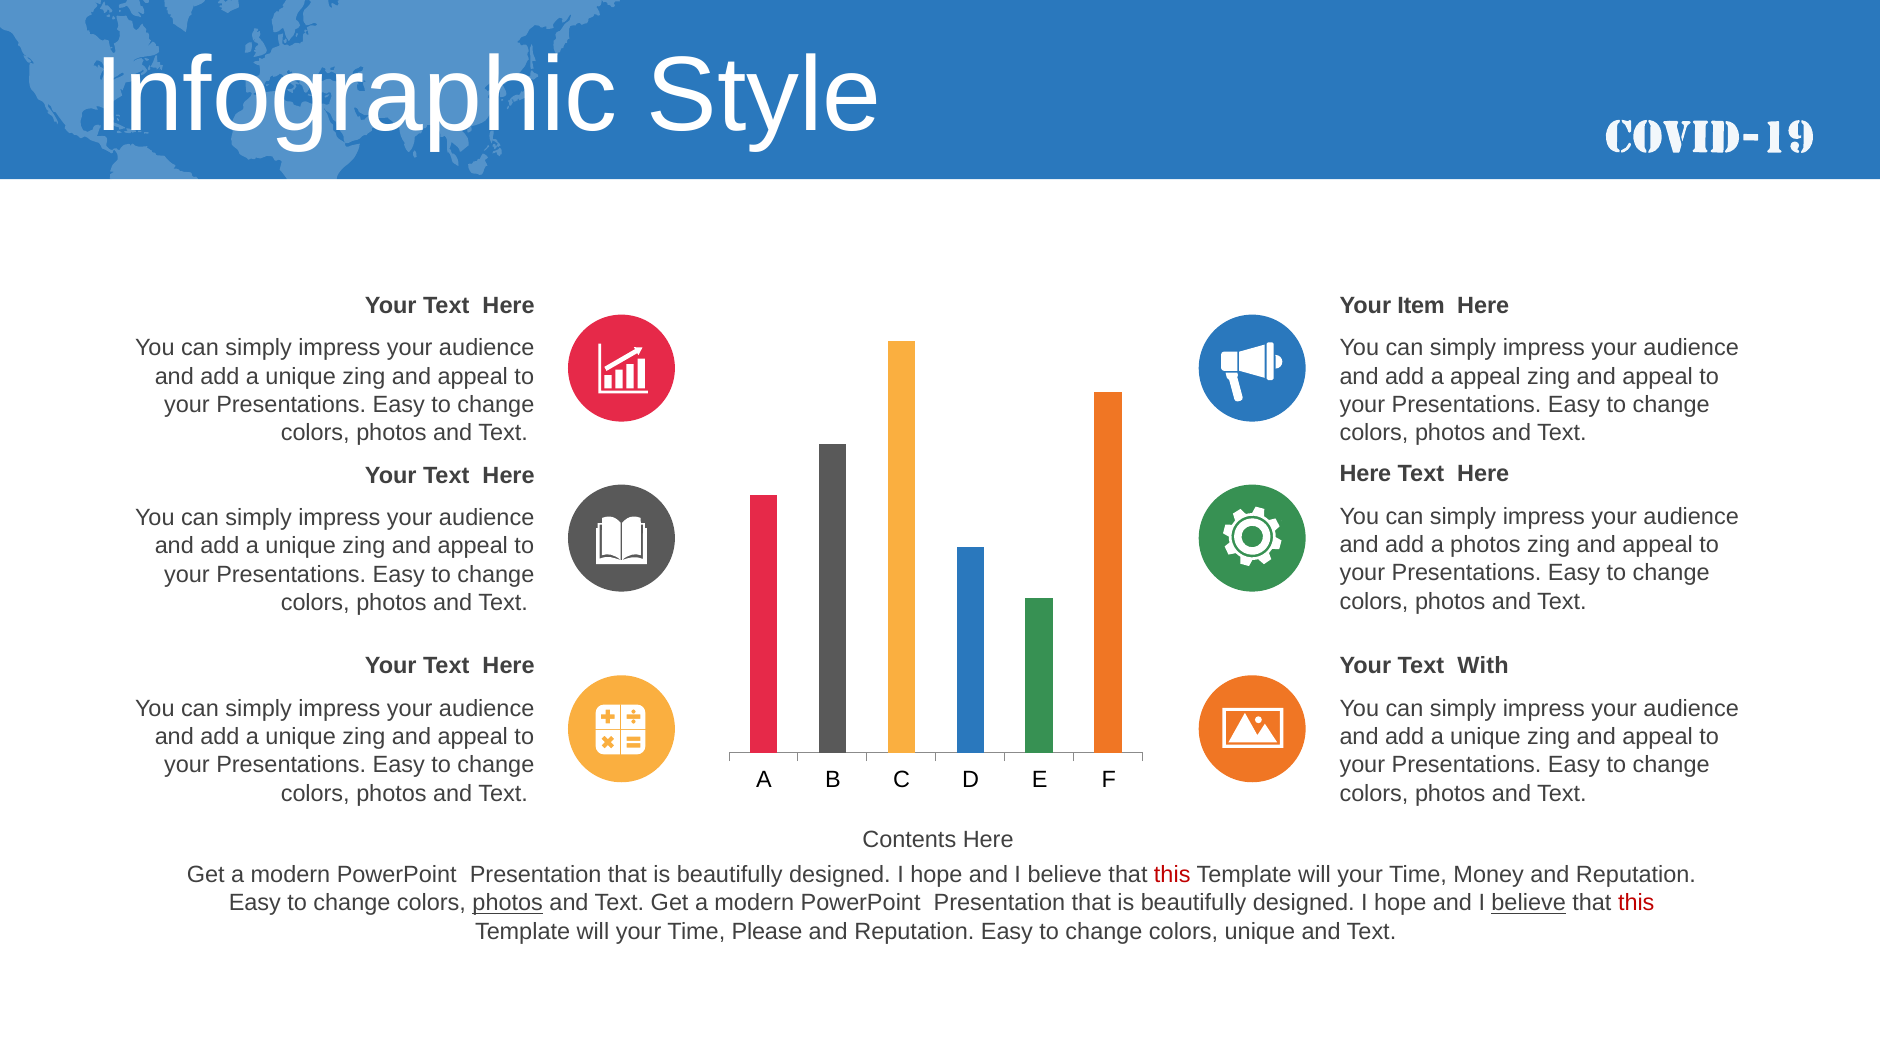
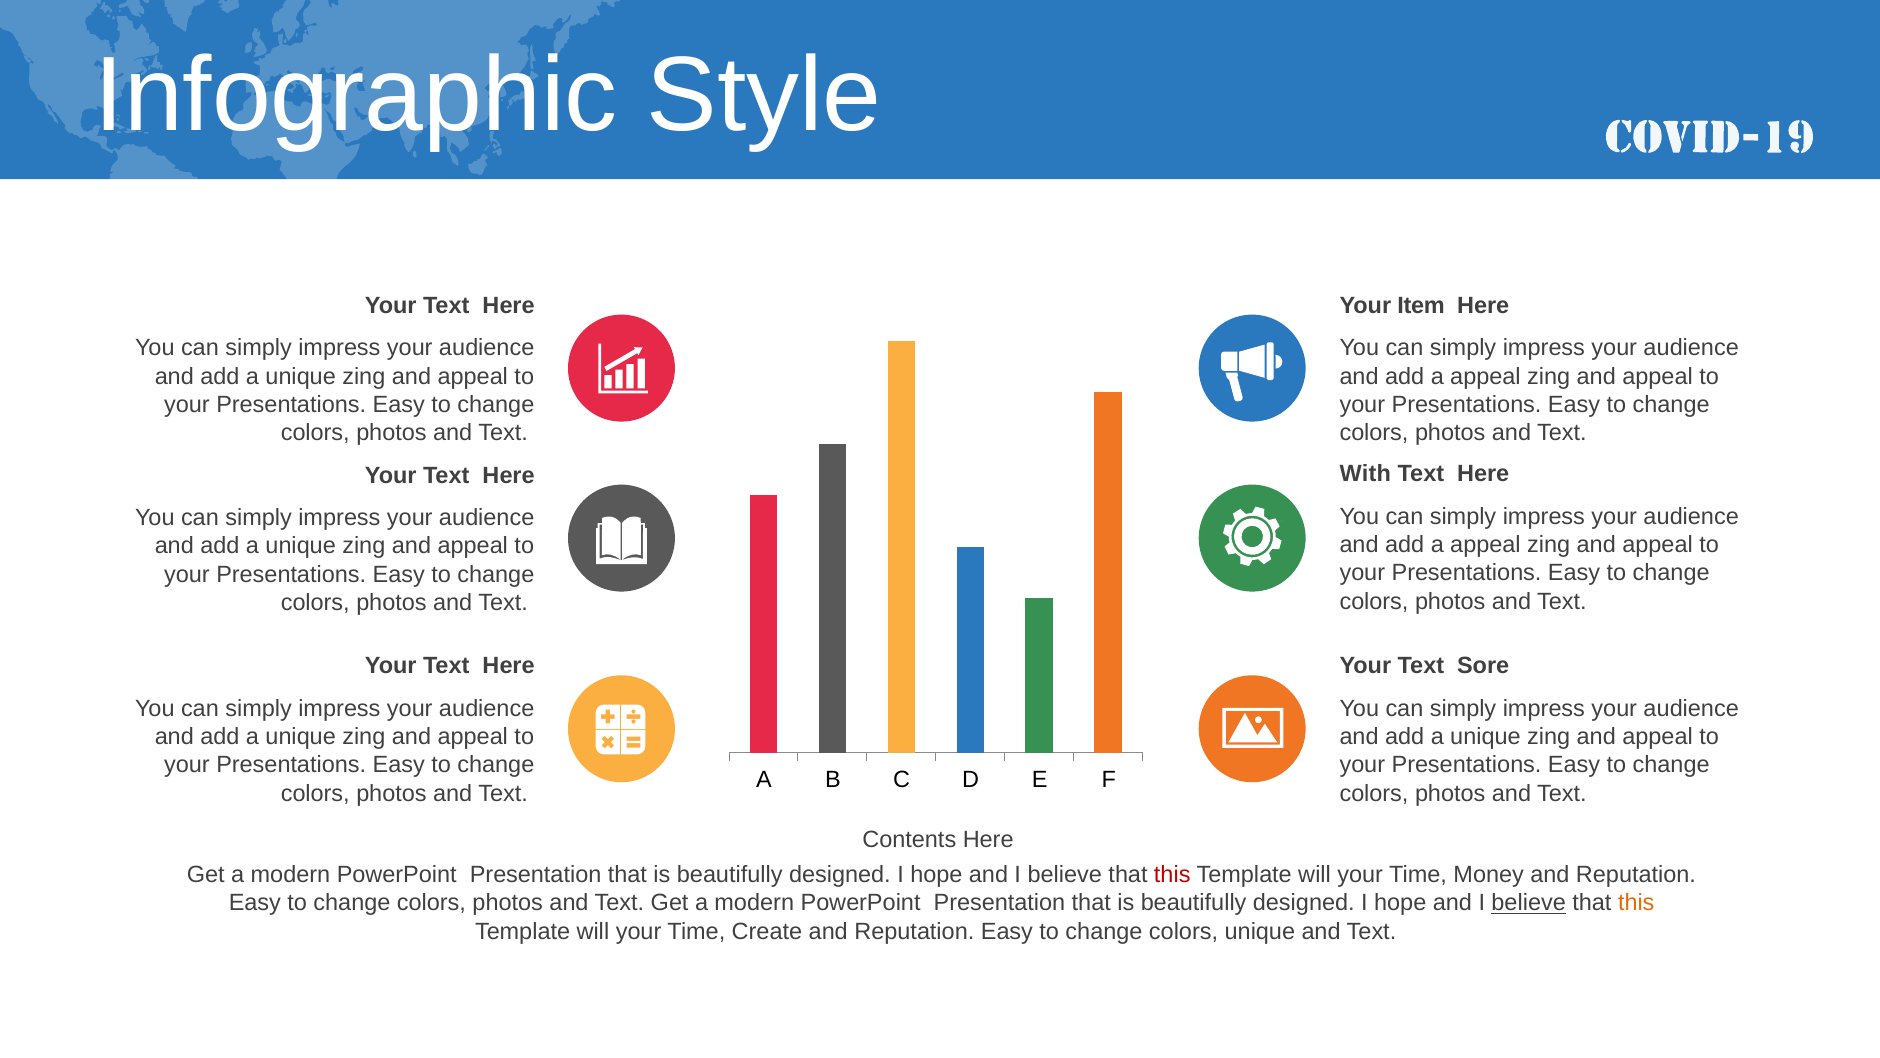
Here: Here -> With (1365, 474)
photos: photos -> appeal (1485, 545)
With: With -> Sore (1483, 666)
photos underline: present -> none (508, 903)
this colour: red -> orange (1636, 903)
Please: Please -> Create (767, 931)
